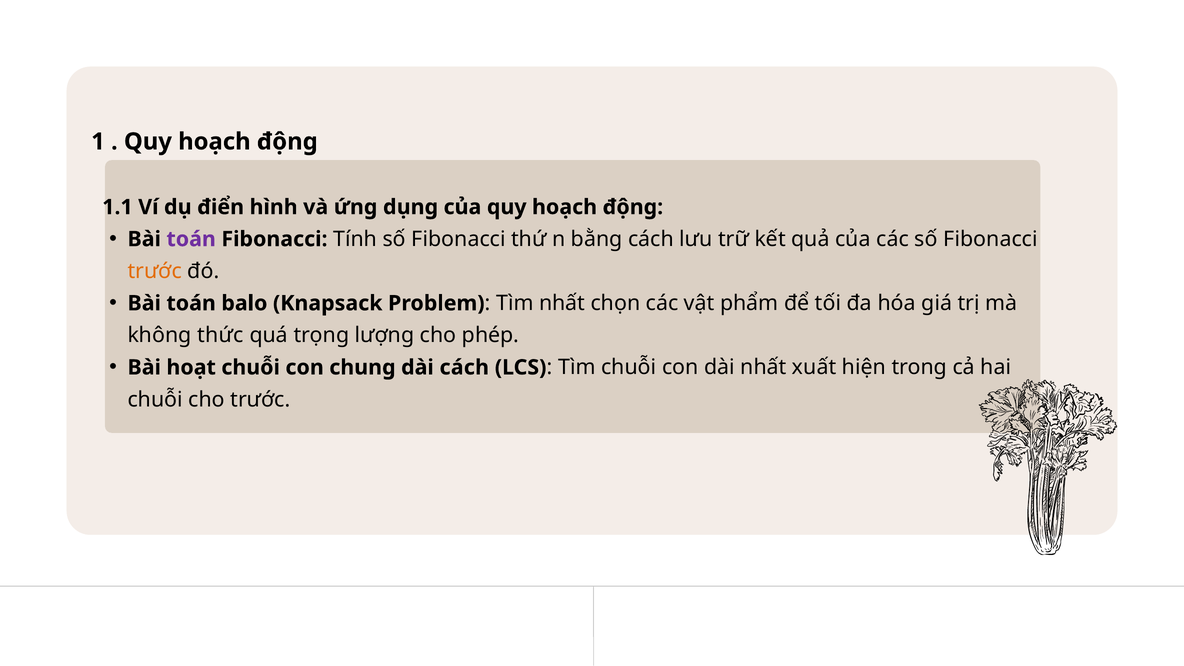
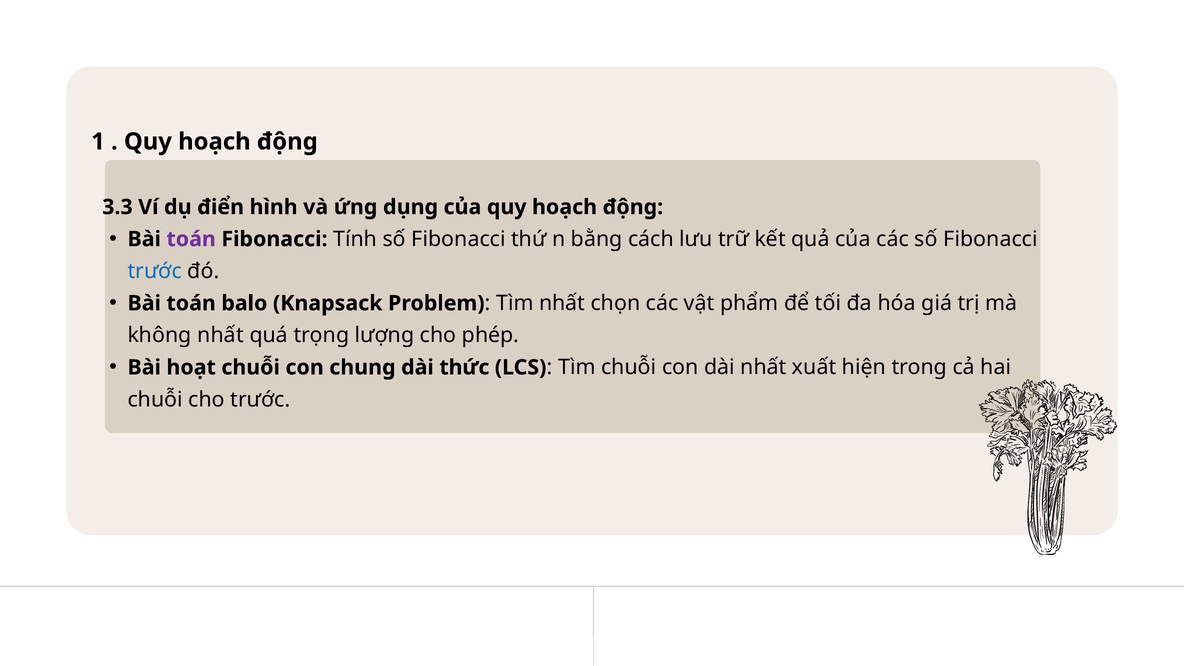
1.1: 1.1 -> 3.3 (117, 207)
trước colour: orange -> blue (155, 271)
không thức: thức -> nhất (220, 335)
dài cách: cách -> thức (464, 367)
